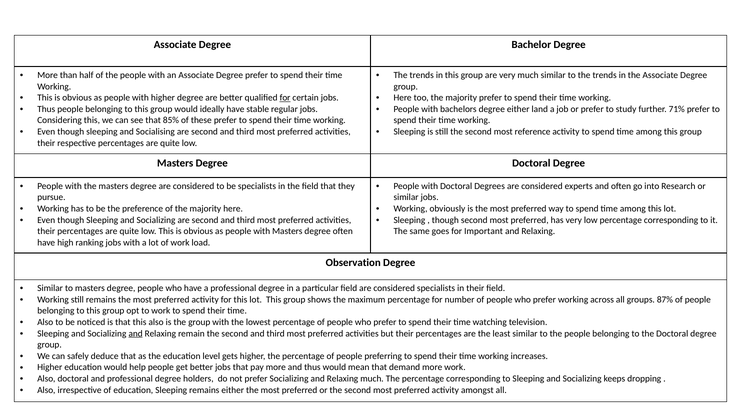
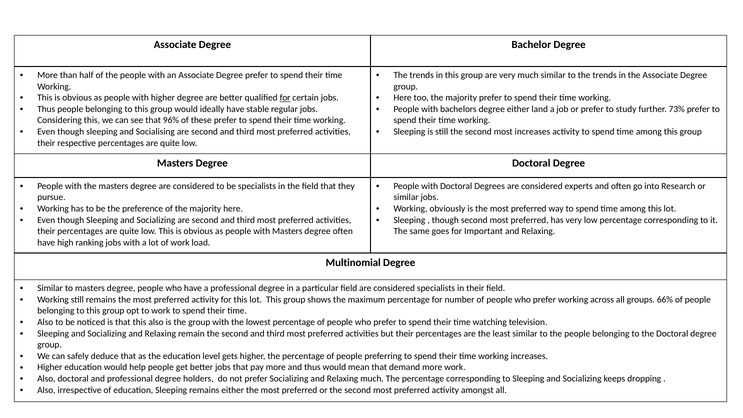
71%: 71% -> 73% (677, 109)
85%: 85% -> 96% (171, 120)
most reference: reference -> increases (532, 132)
Observation: Observation -> Multinomial (353, 263)
87%: 87% -> 66% (665, 299)
and underline: present -> none (136, 333)
